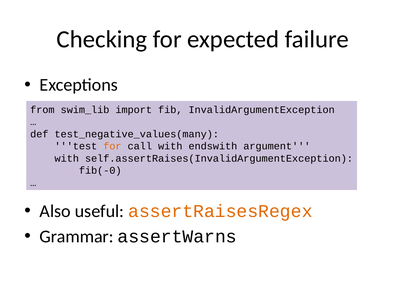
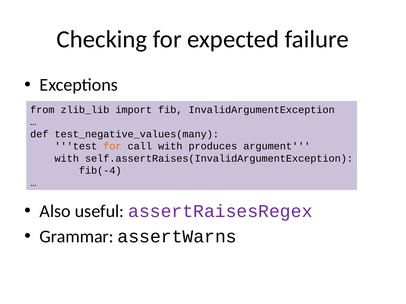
swim_lib: swim_lib -> zlib_lib (85, 110)
endswith: endswith -> produces (213, 146)
fib(-0: fib(-0 -> fib(-4 (100, 171)
assertRaisesRegex colour: orange -> purple (220, 212)
